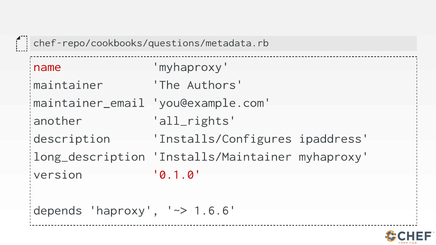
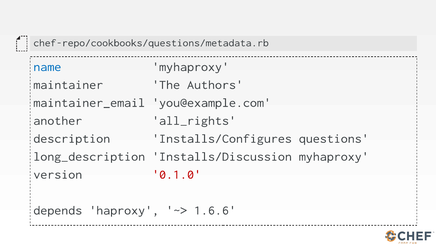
name colour: red -> blue (47, 67)
ipaddress: ipaddress -> questions (334, 139)
Installs/Maintainer: Installs/Maintainer -> Installs/Discussion (222, 157)
